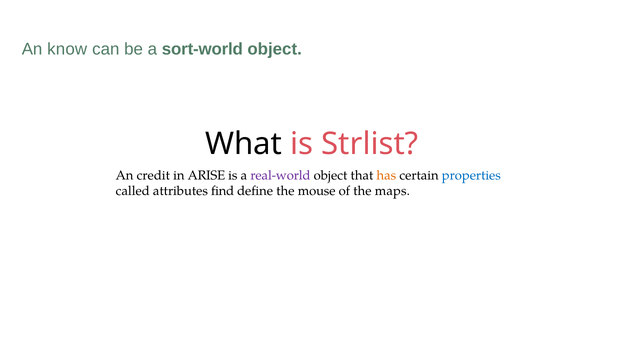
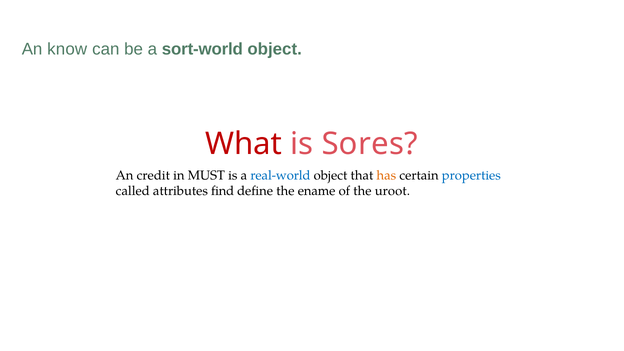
What colour: black -> red (244, 144)
Strlist: Strlist -> Sores (370, 144)
ARISE: ARISE -> MUST (206, 175)
real-world colour: purple -> blue (280, 175)
mouse: mouse -> ename (317, 191)
maps: maps -> uroot (392, 191)
